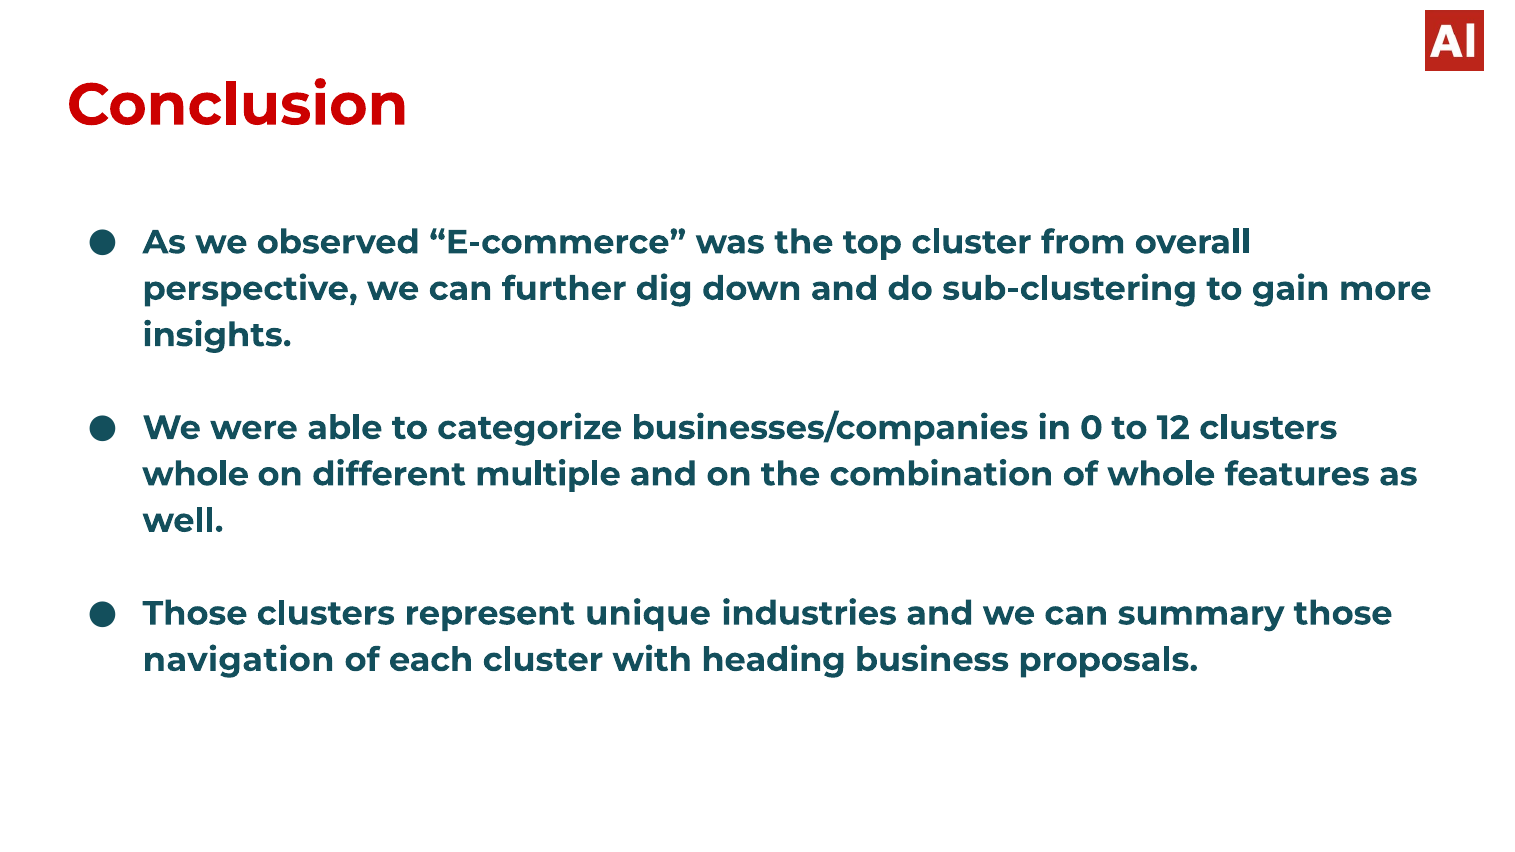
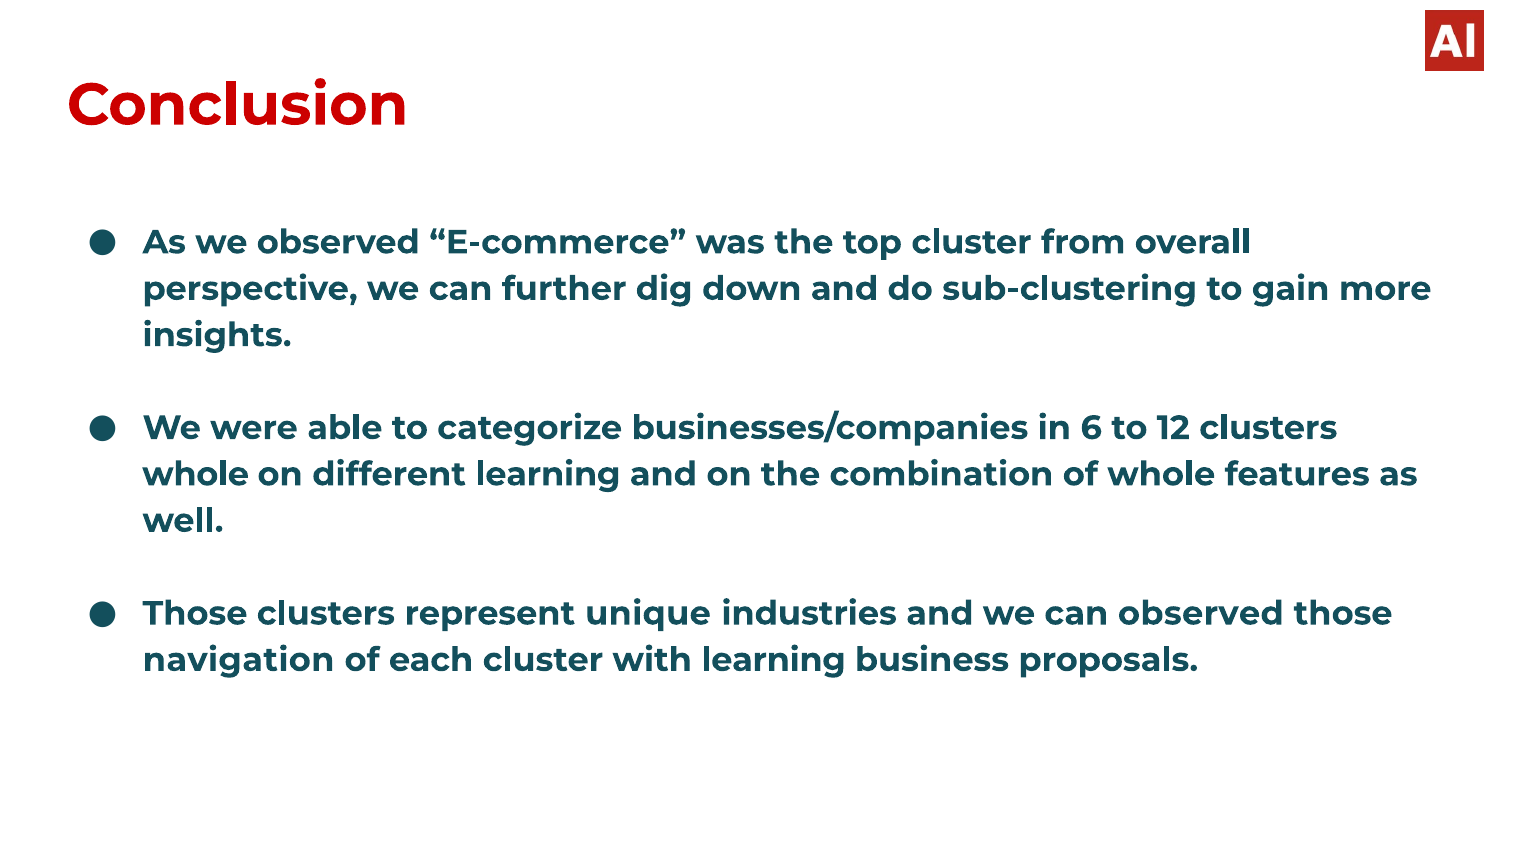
0: 0 -> 6 (1091, 428)
different multiple: multiple -> learning (548, 474)
can summary: summary -> observed (1201, 614)
with heading: heading -> learning (774, 660)
